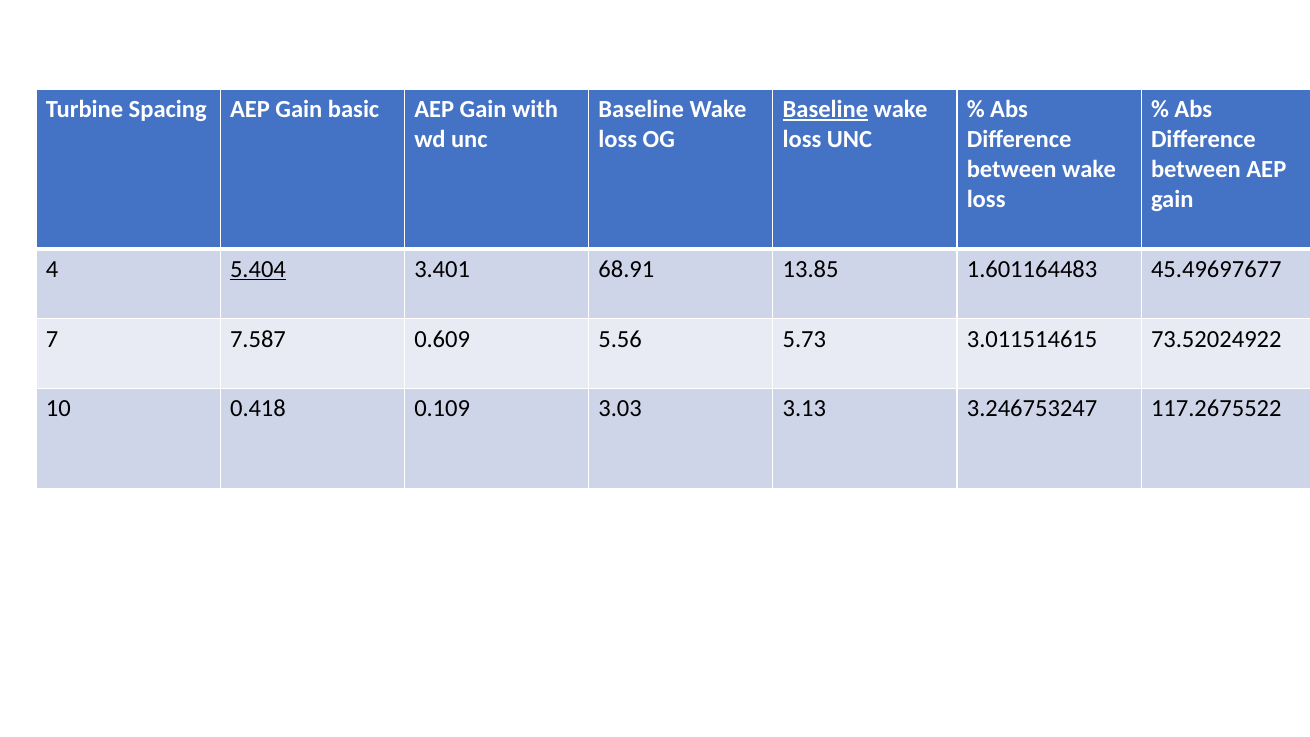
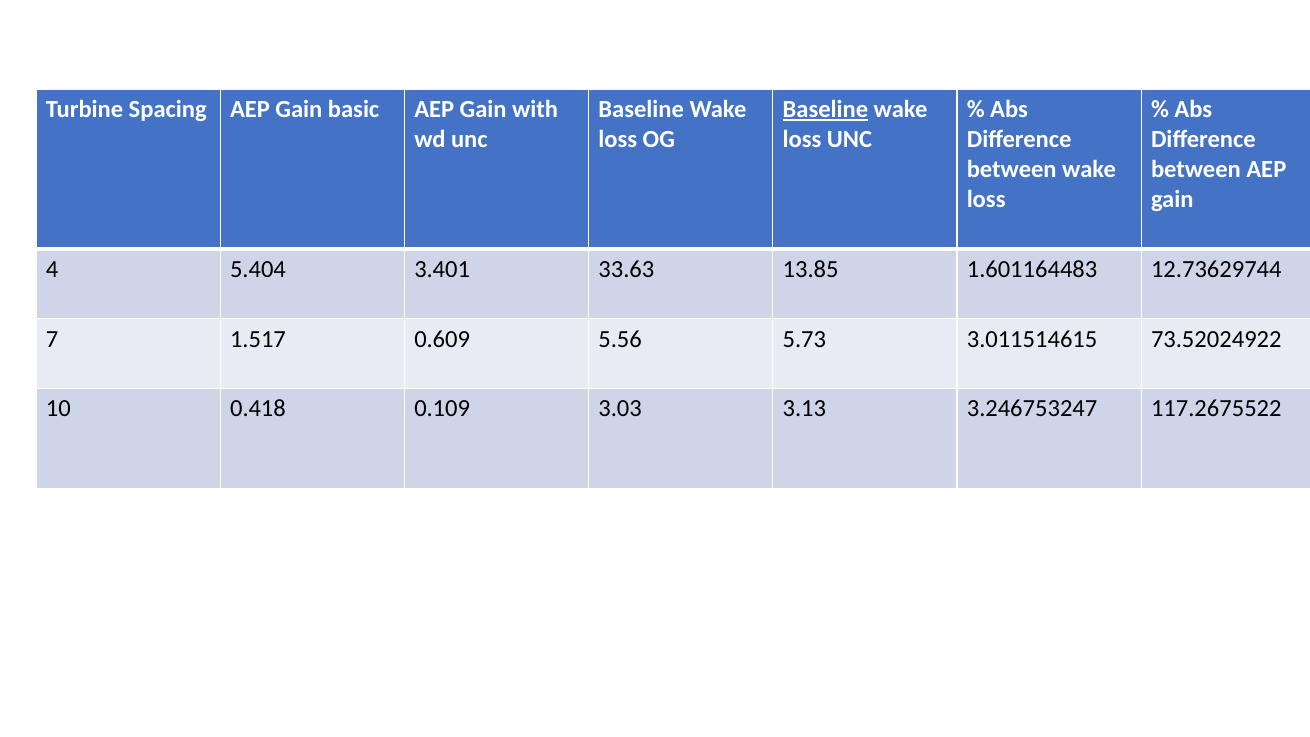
5.404 underline: present -> none (258, 269)
68.91: 68.91 -> 33.63 (626, 269)
45.49697677: 45.49697677 -> 12.73629744 (1216, 269)
7.587: 7.587 -> 1.517 (258, 339)
